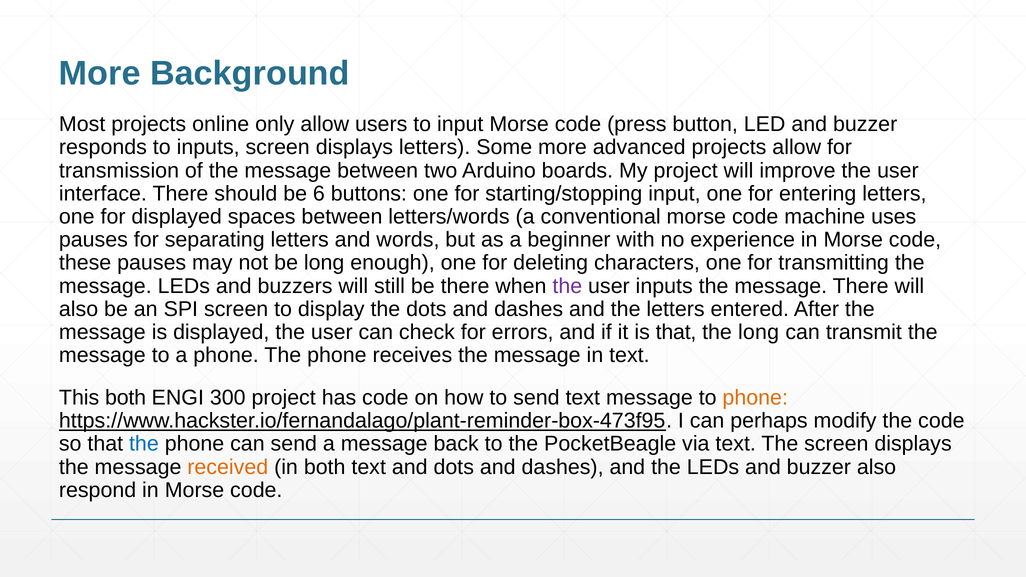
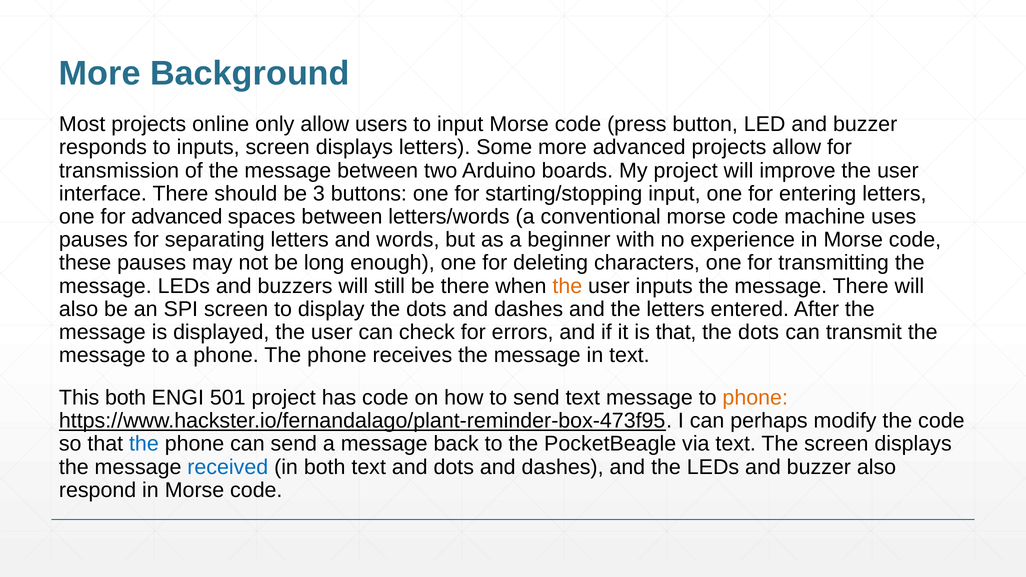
6: 6 -> 3 (319, 194)
for displayed: displayed -> advanced (177, 217)
the colour: purple -> orange (567, 286)
long: long -> dots (759, 332)
300: 300 -> 501 (228, 398)
received colour: orange -> blue (228, 467)
